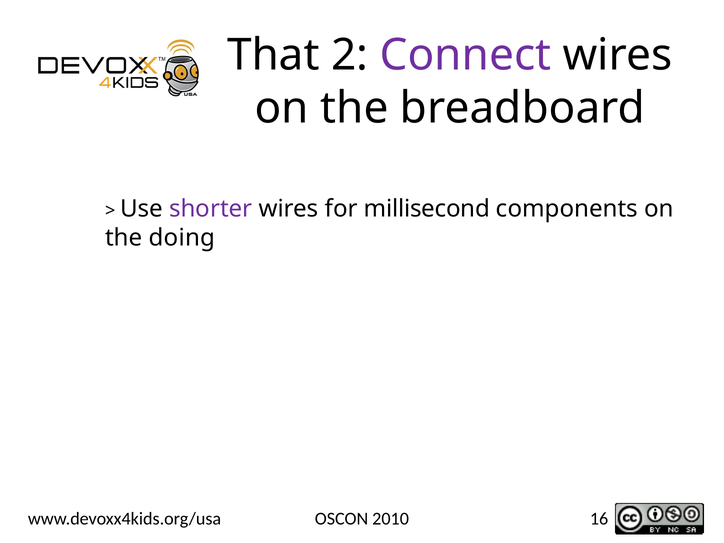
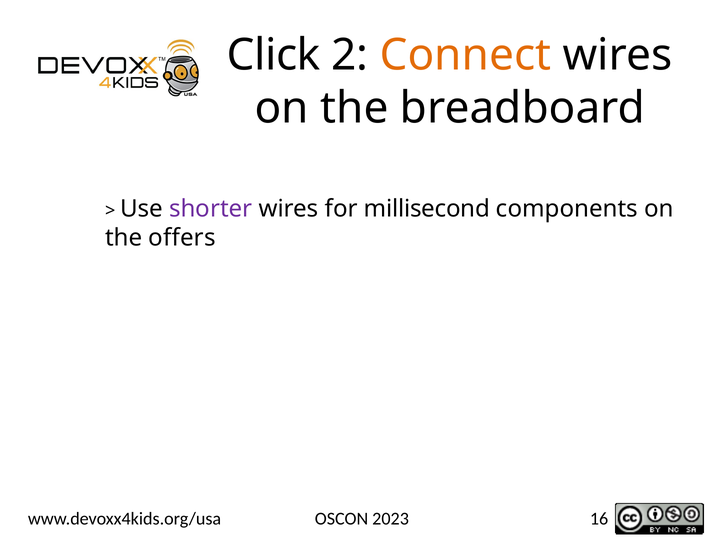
That: That -> Click (274, 55)
Connect colour: purple -> orange (465, 55)
doing: doing -> offers (182, 238)
2010: 2010 -> 2023 (391, 519)
